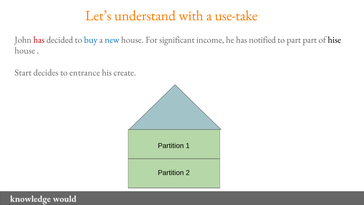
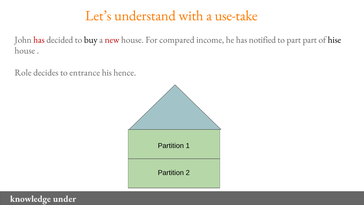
buy colour: blue -> black (91, 40)
new colour: blue -> red (112, 40)
significant: significant -> compared (177, 40)
Start: Start -> Role (23, 73)
create: create -> hence (125, 73)
would: would -> under (65, 199)
